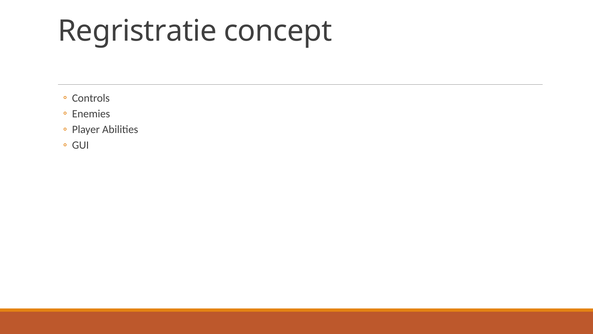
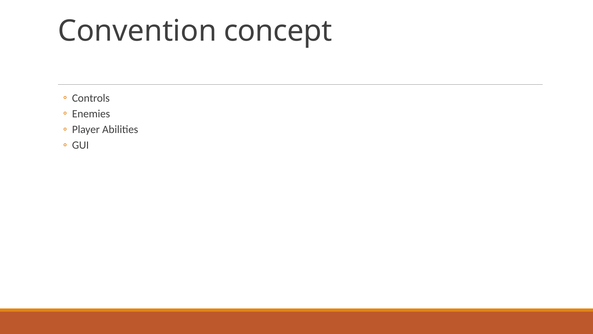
Regristratie: Regristratie -> Convention (137, 31)
